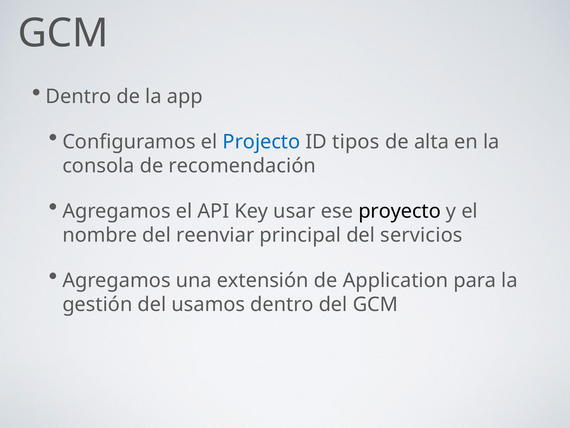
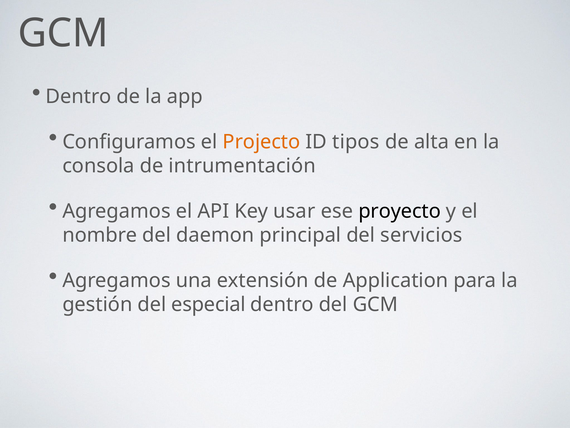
Projecto colour: blue -> orange (261, 142)
recomendación: recomendación -> intrumentación (242, 166)
reenviar: reenviar -> daemon (215, 235)
usamos: usamos -> especial (208, 304)
